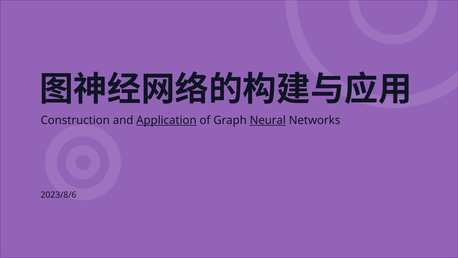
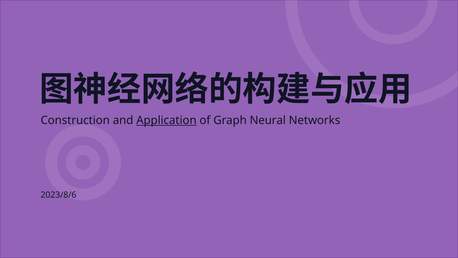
Neural underline: present -> none (268, 120)
